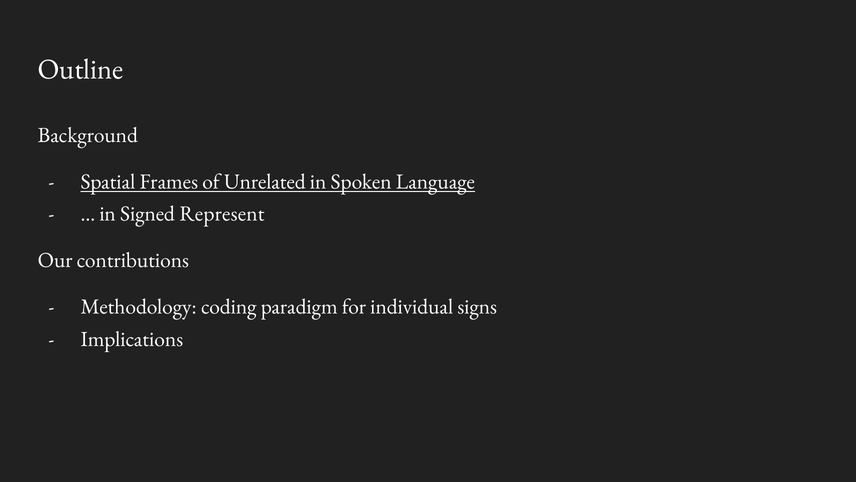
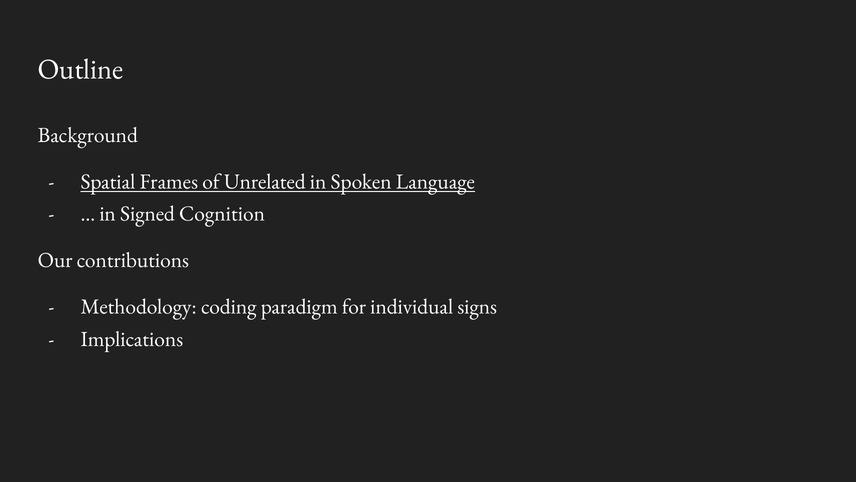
Represent: Represent -> Cognition (222, 214)
